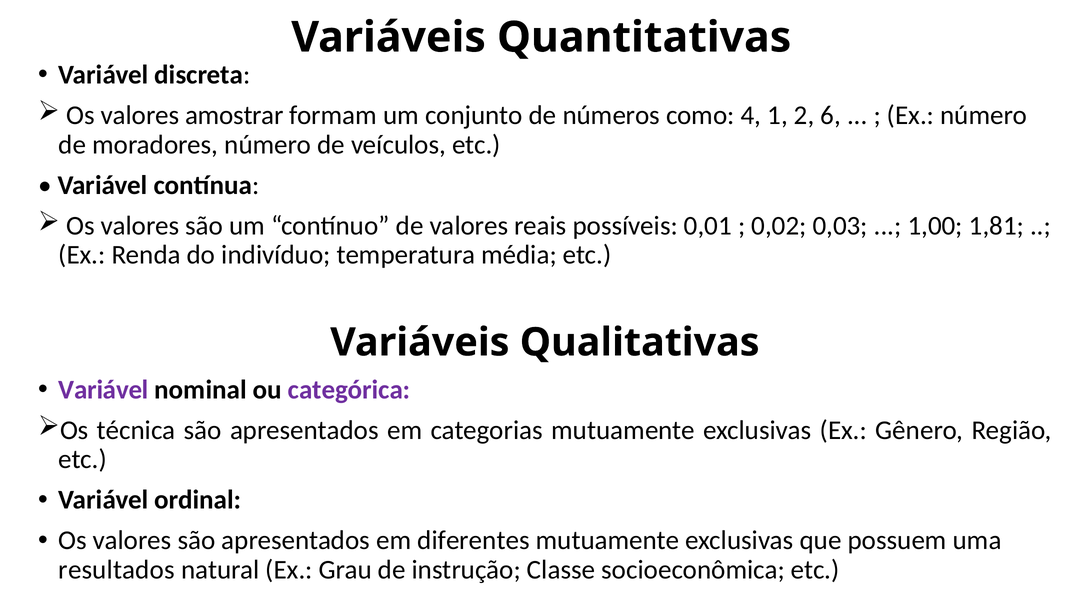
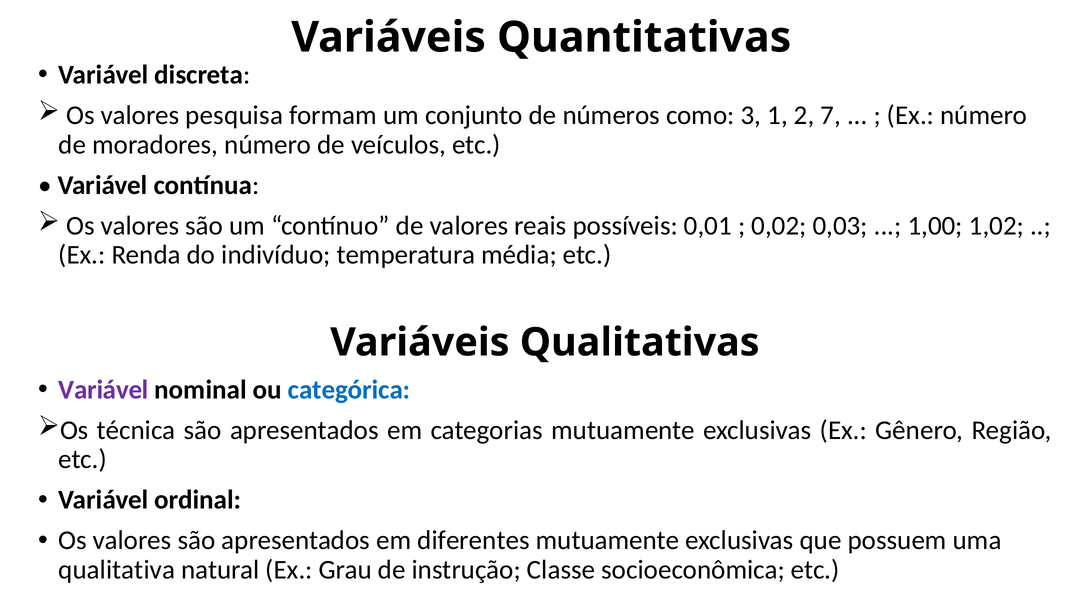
amostrar: amostrar -> pesquisa (234, 115)
4: 4 -> 3 (751, 115)
6: 6 -> 7 (831, 115)
1,81: 1,81 -> 1,02 (996, 226)
categórica colour: purple -> blue (349, 390)
resultados: resultados -> qualitativa (117, 570)
